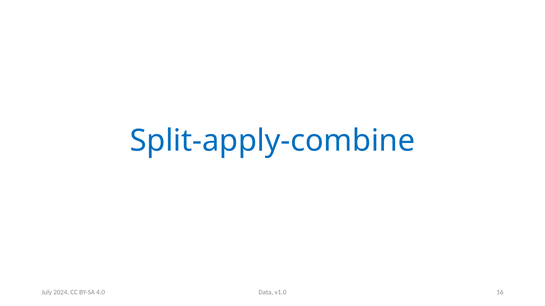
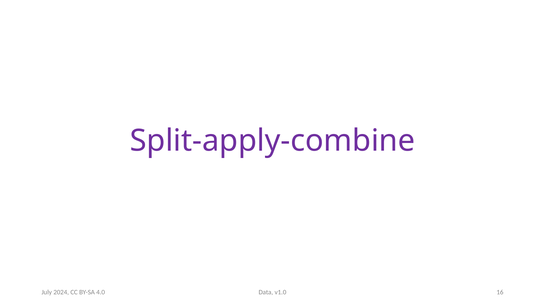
Split-apply-combine colour: blue -> purple (272, 141)
